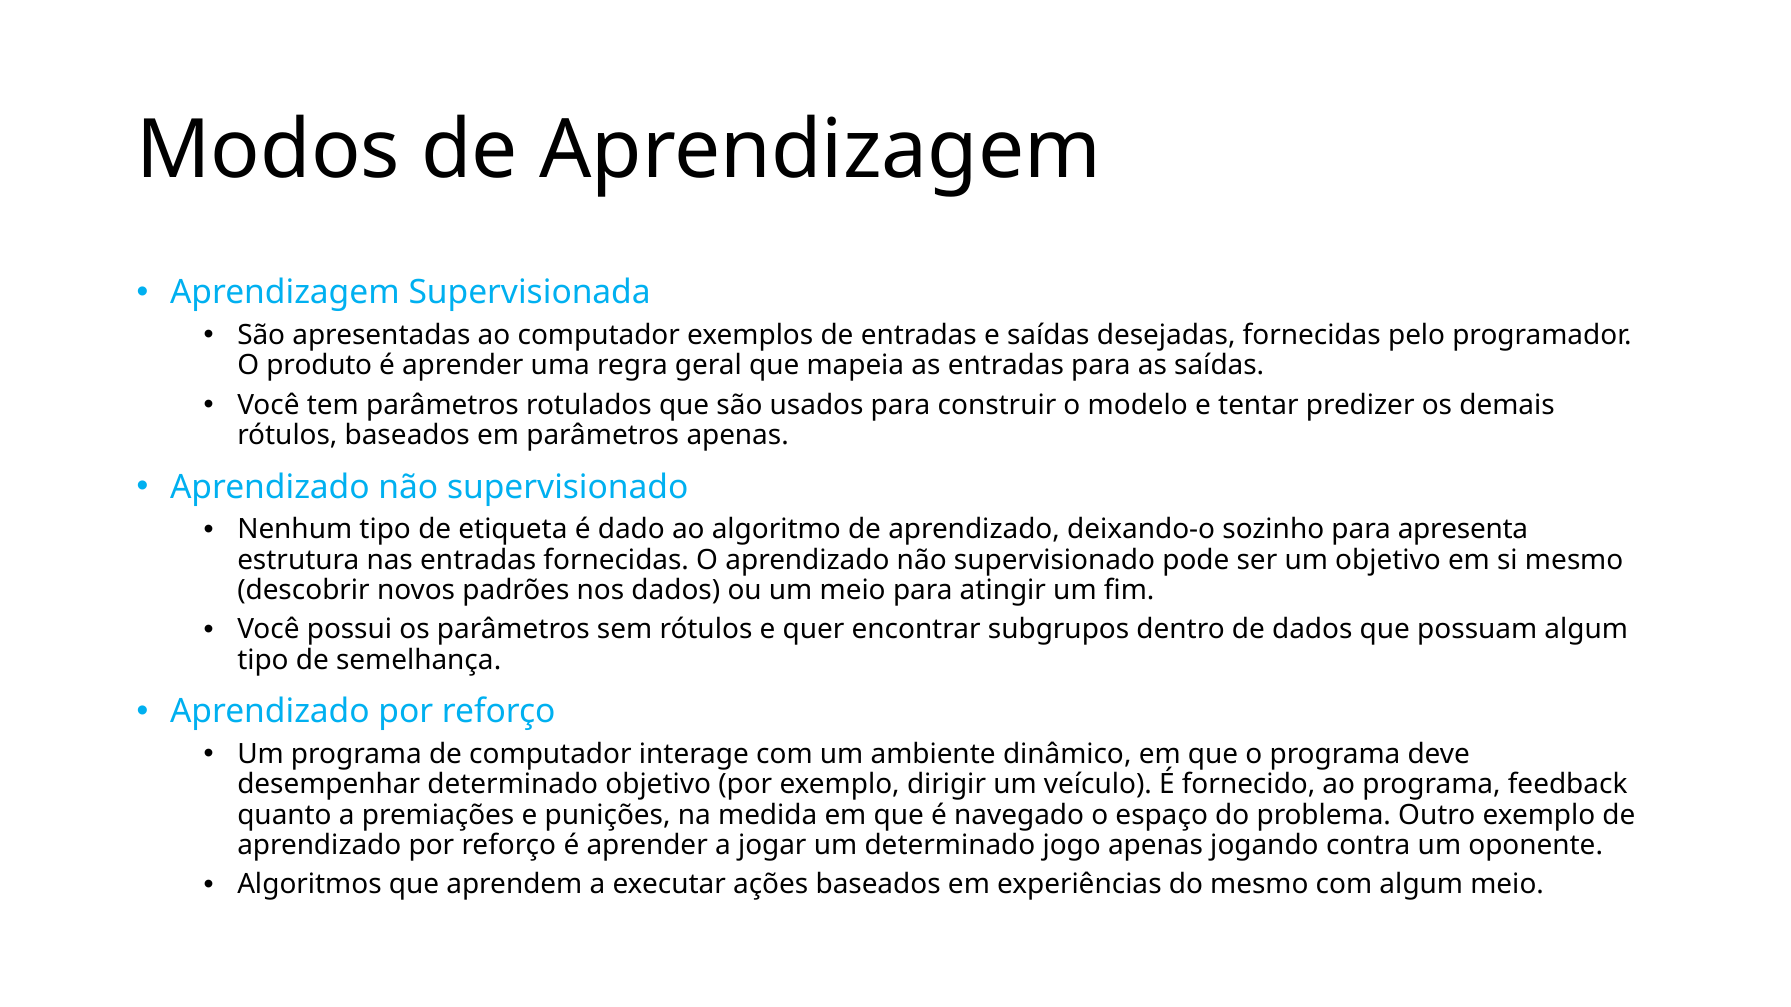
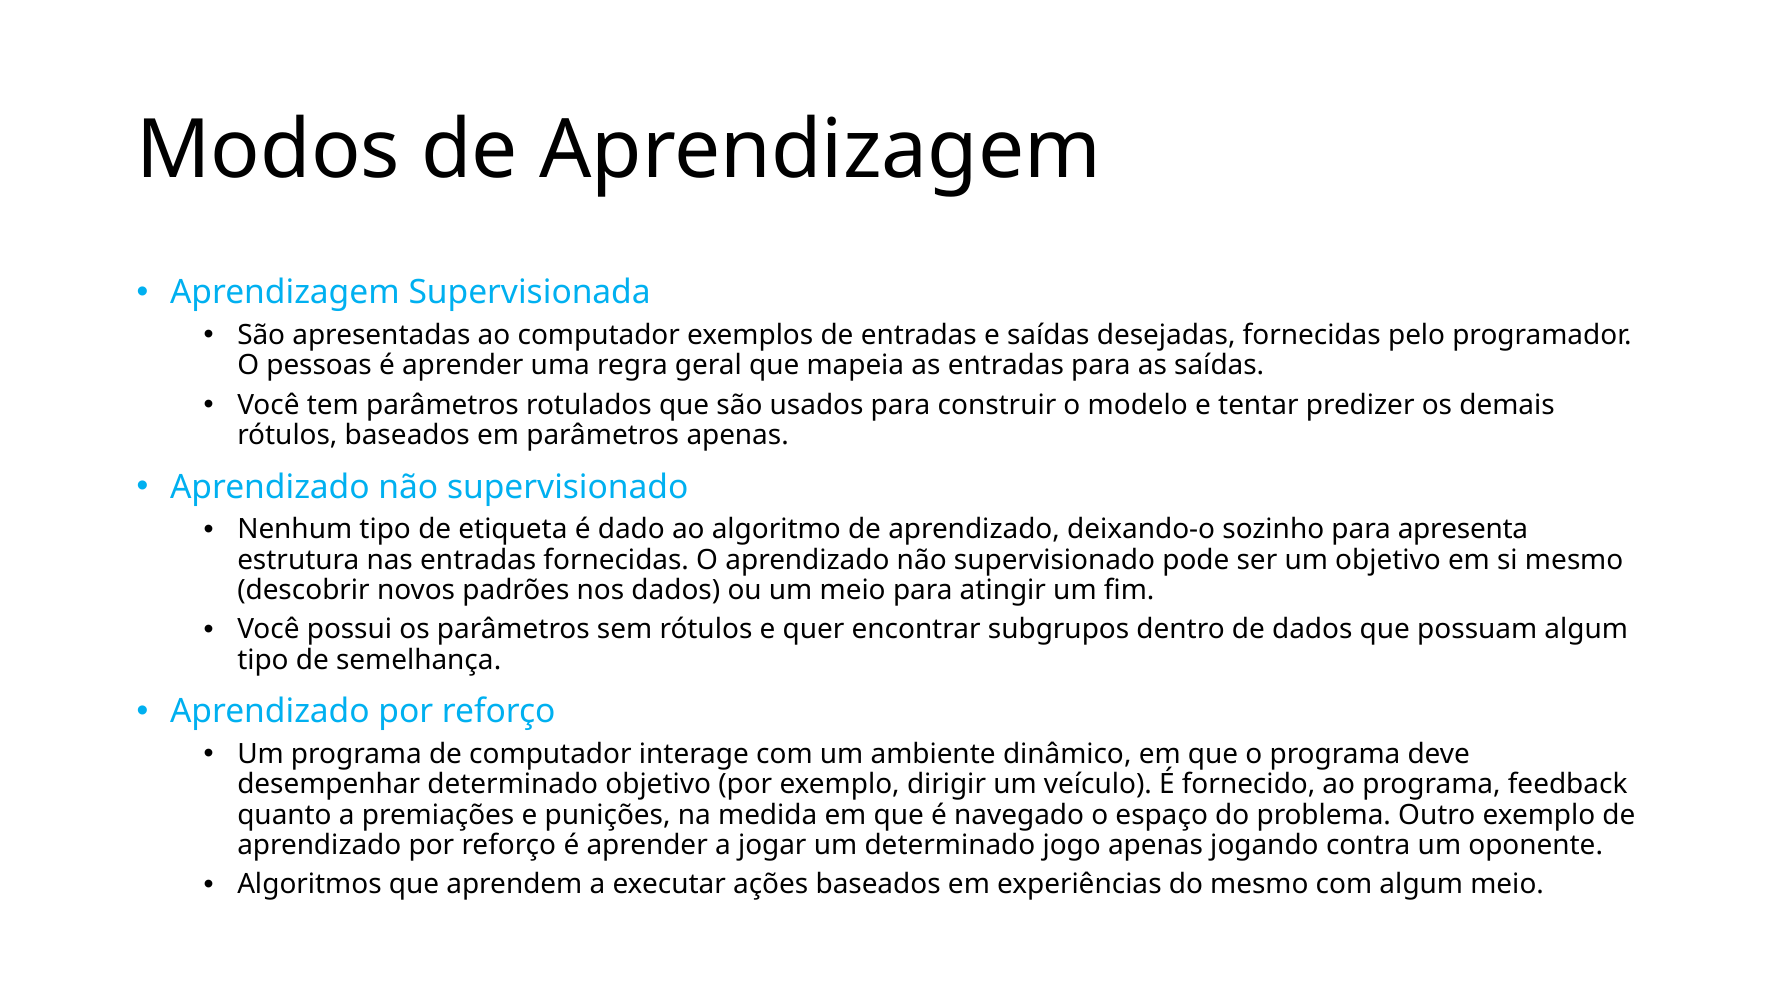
produto: produto -> pessoas (319, 366)
